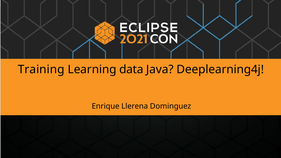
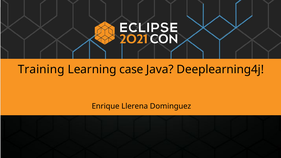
data: data -> case (131, 69)
